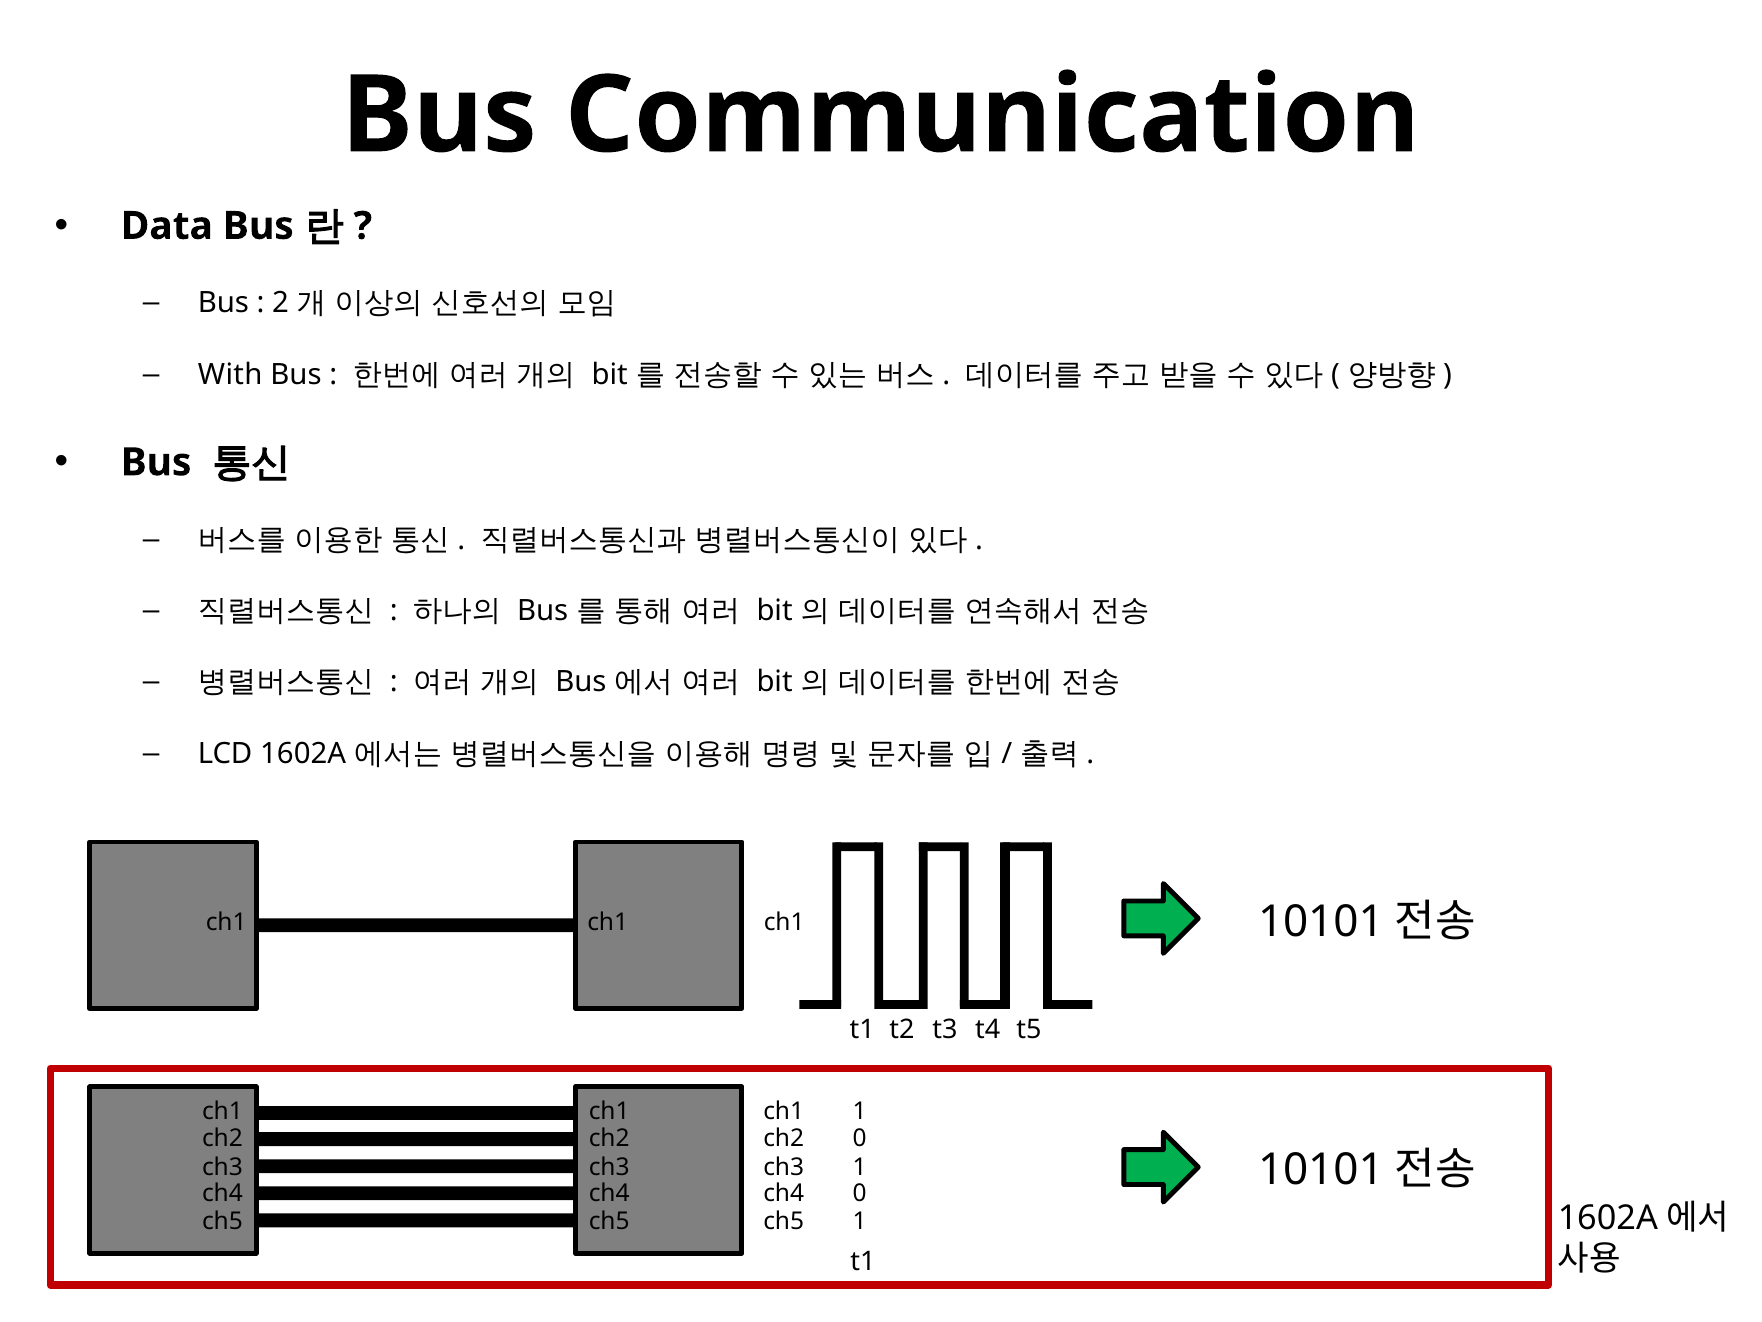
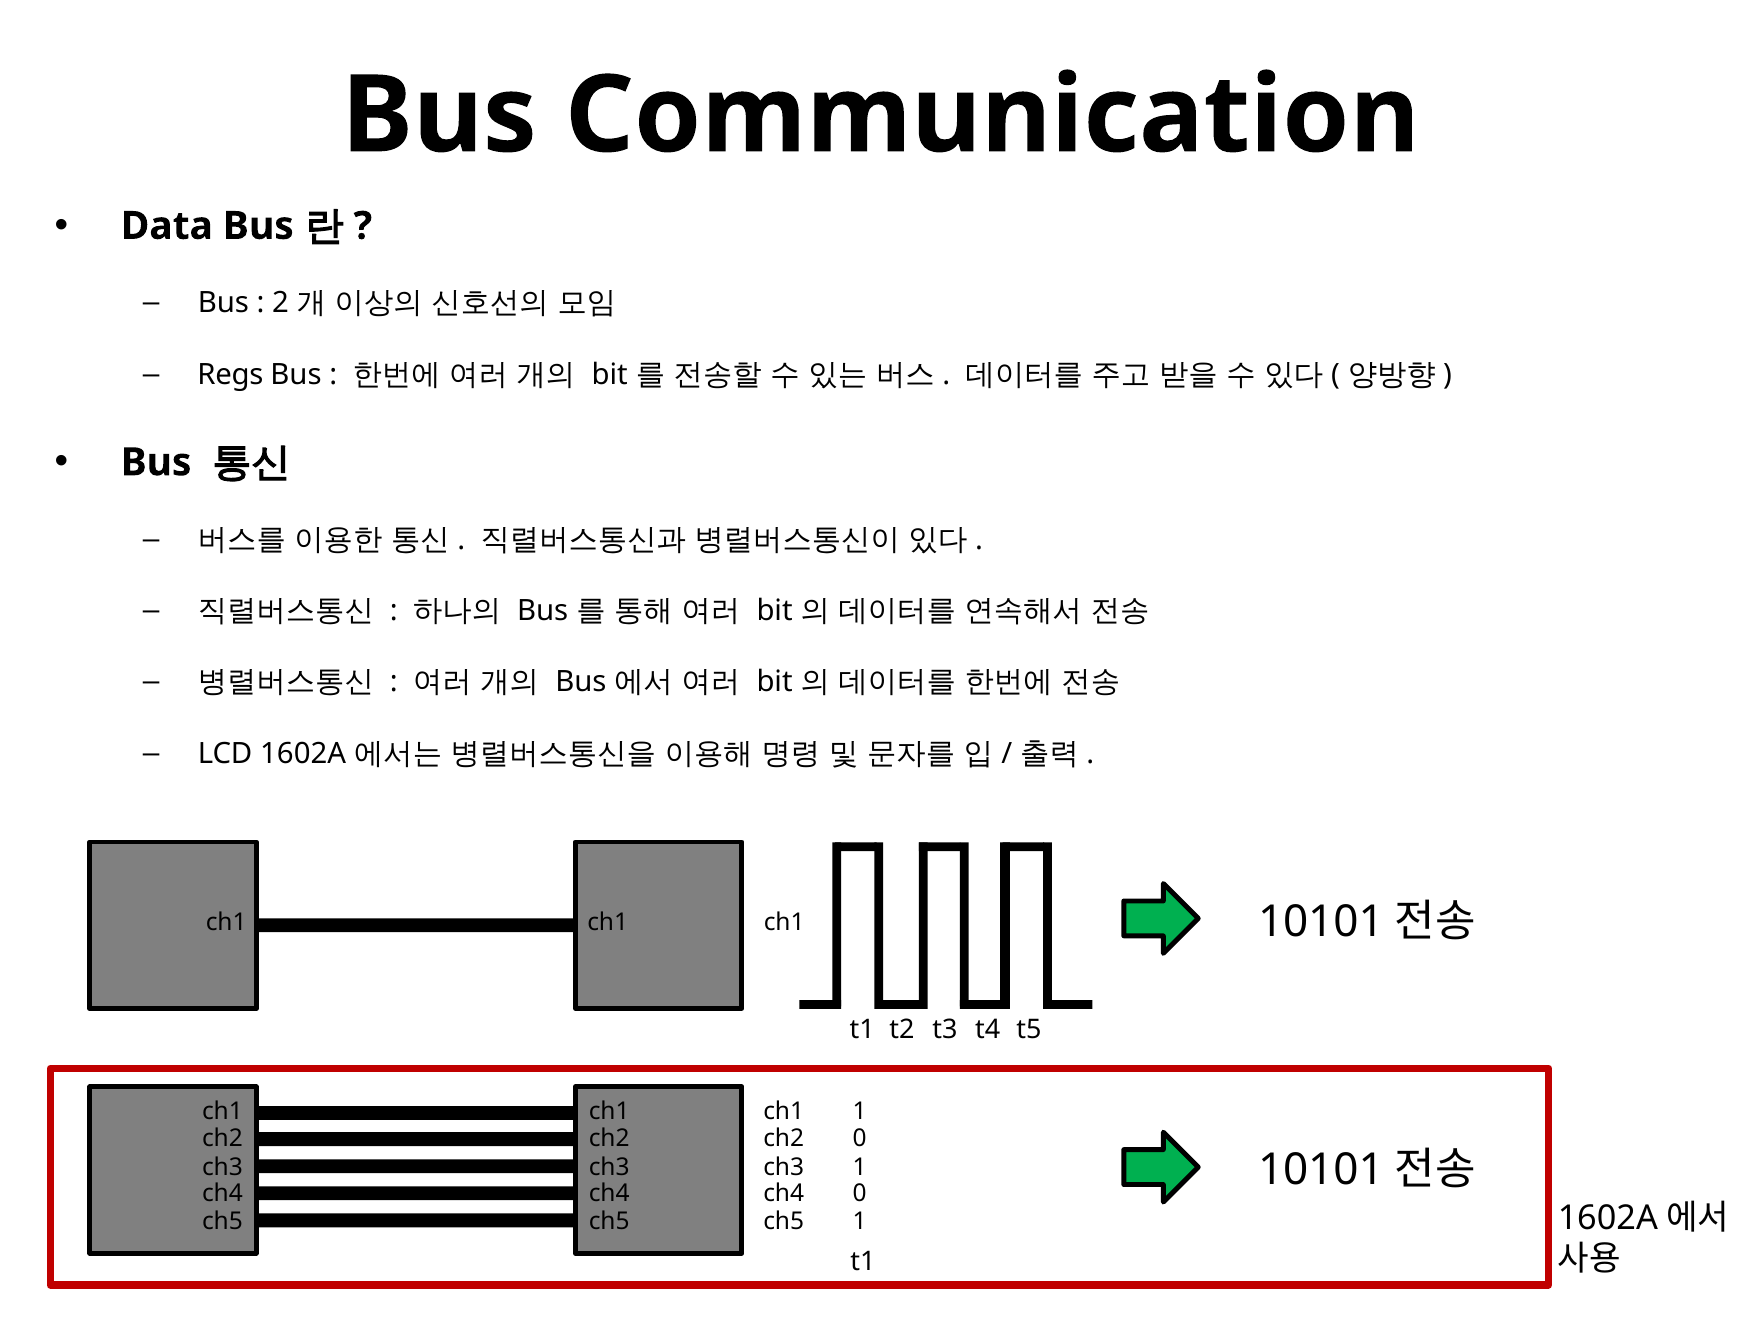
With: With -> Regs (230, 374)
